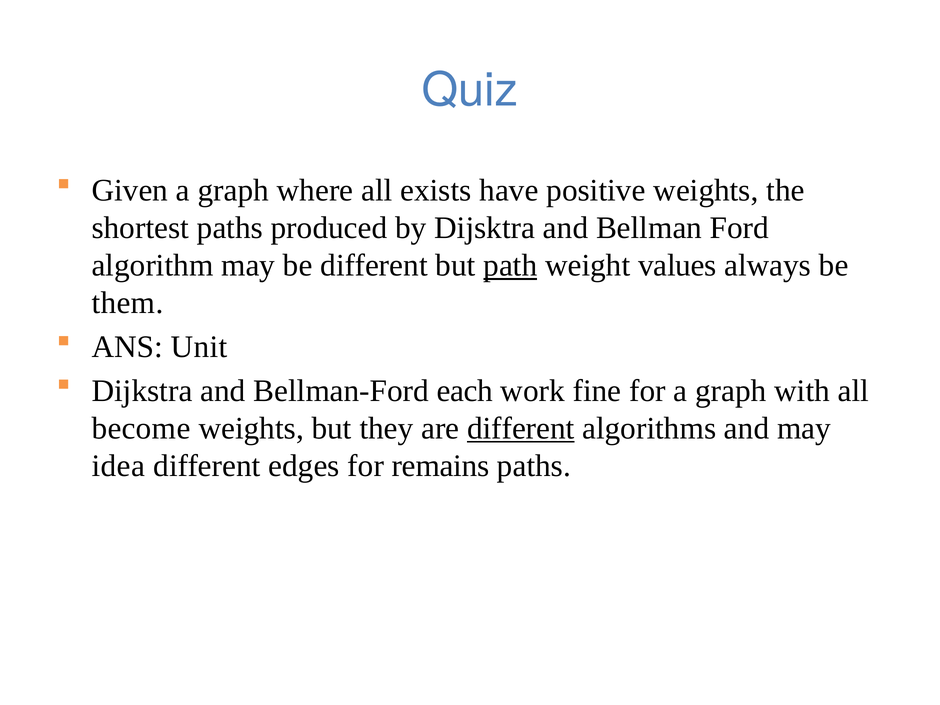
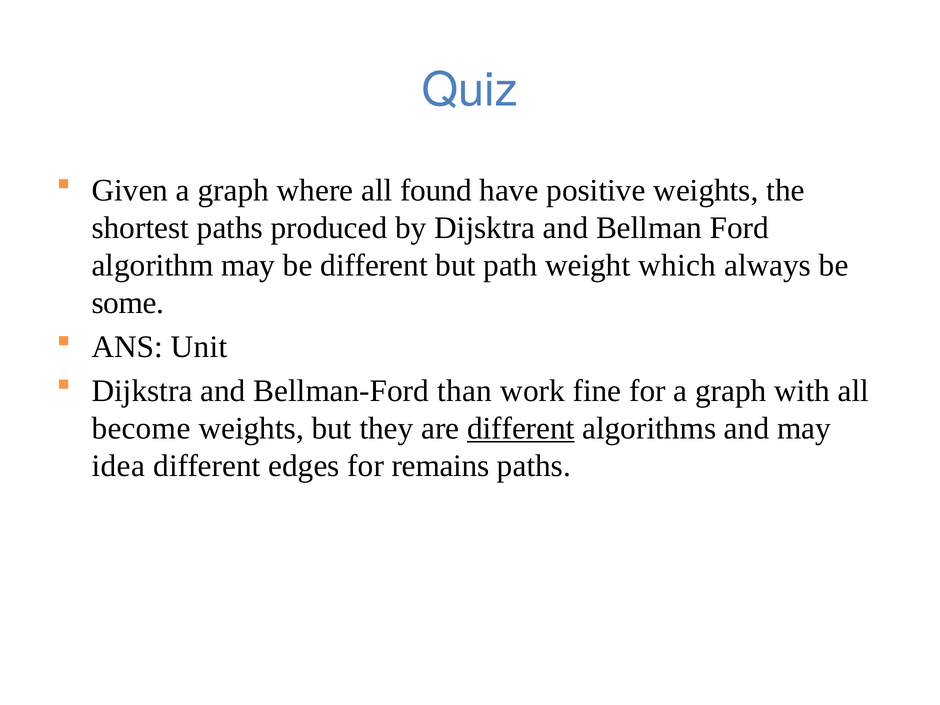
exists: exists -> found (436, 190)
path underline: present -> none (510, 265)
values: values -> which (677, 265)
them: them -> some (128, 303)
each: each -> than (465, 391)
